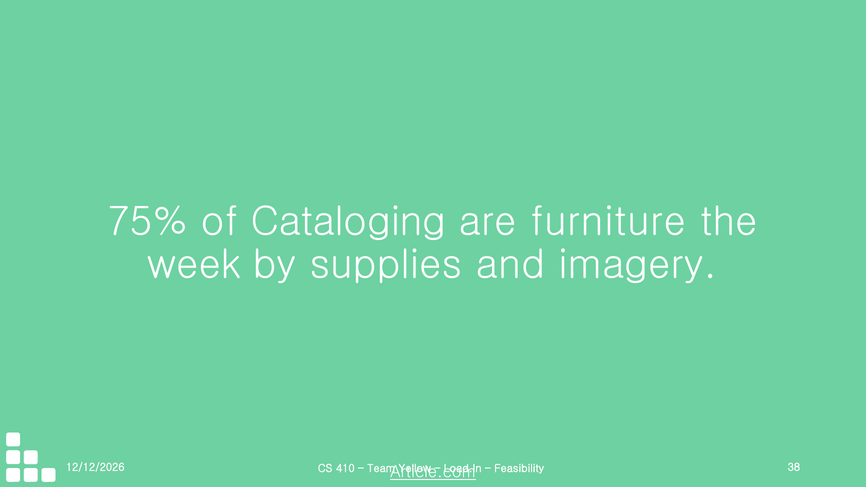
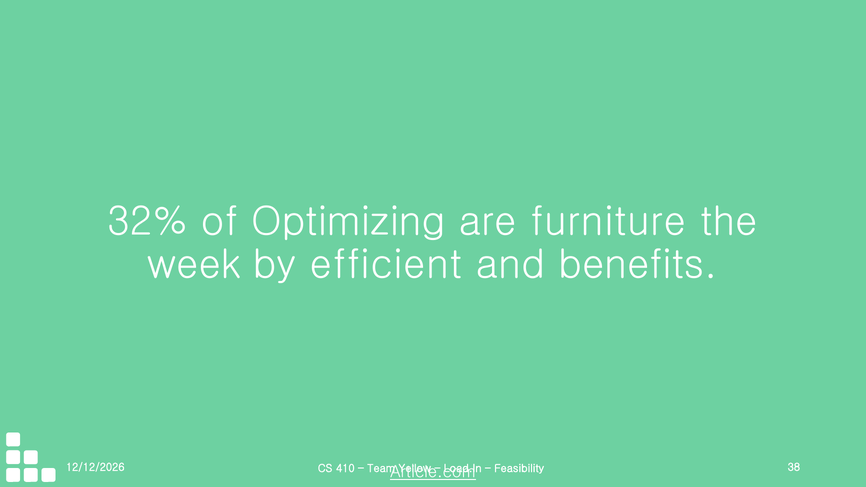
75%: 75% -> 32% (147, 222)
Cataloging: Cataloging -> Optimizing (349, 222)
supplies: supplies -> efficient (386, 265)
imagery: imagery -> benefits (638, 265)
